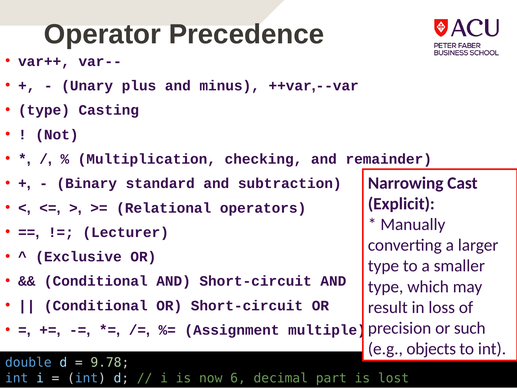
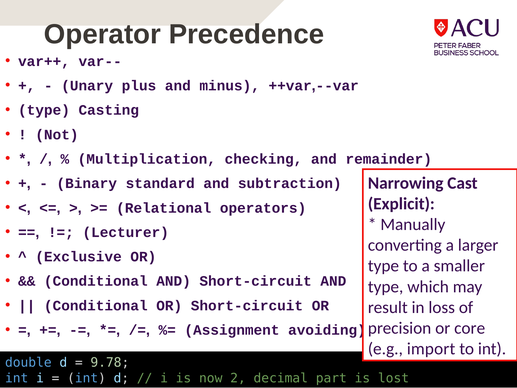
such: such -> core (470, 328)
multiple: multiple -> avoiding (327, 330)
objects: objects -> import (431, 349)
6: 6 -> 2 (238, 378)
